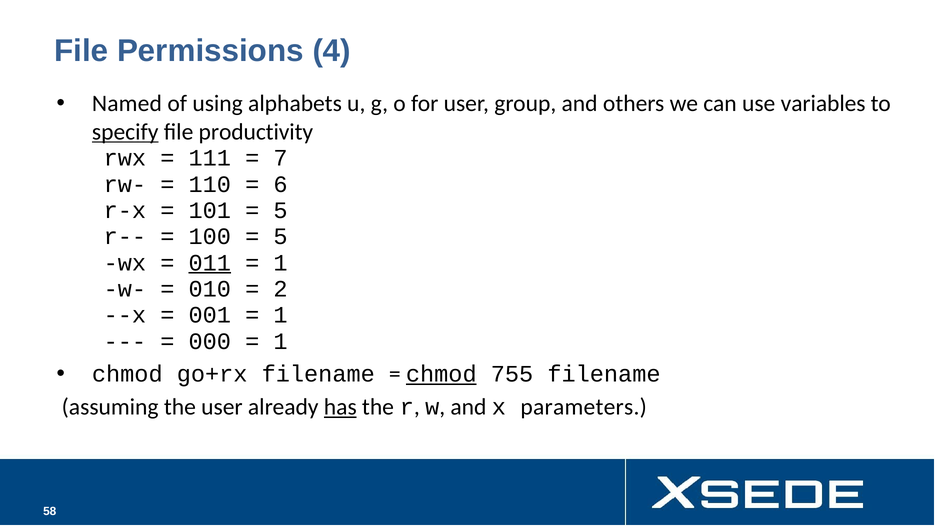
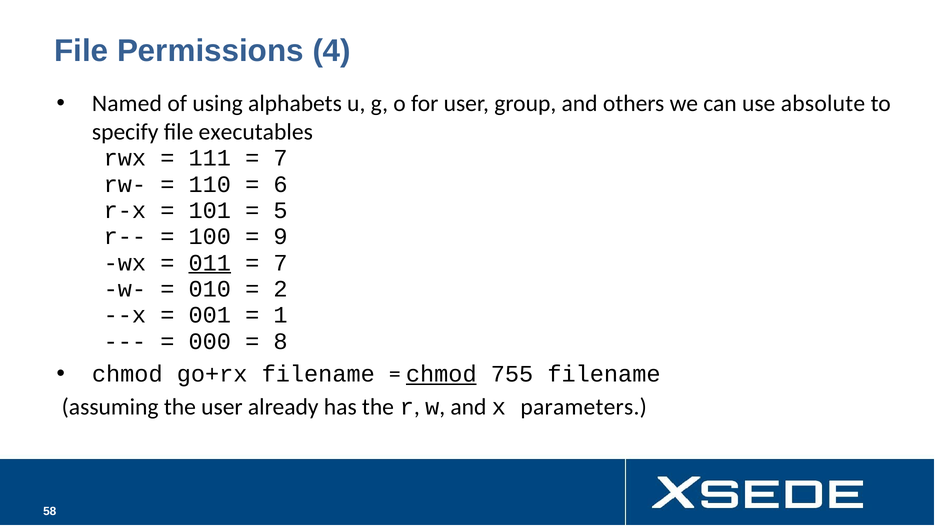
variables: variables -> absolute (823, 104)
specify underline: present -> none (125, 132)
productivity: productivity -> executables (256, 132)
5: 5 -> 9 (281, 237)
1: 1 -> 7 (281, 263)
1: 1 -> 8 (281, 342)
has underline: present -> none (340, 407)
